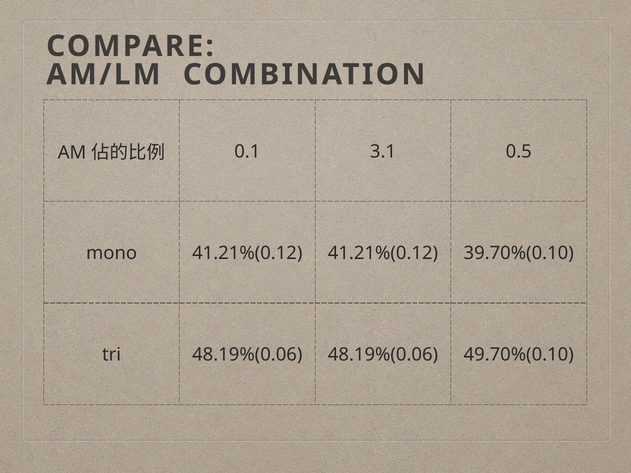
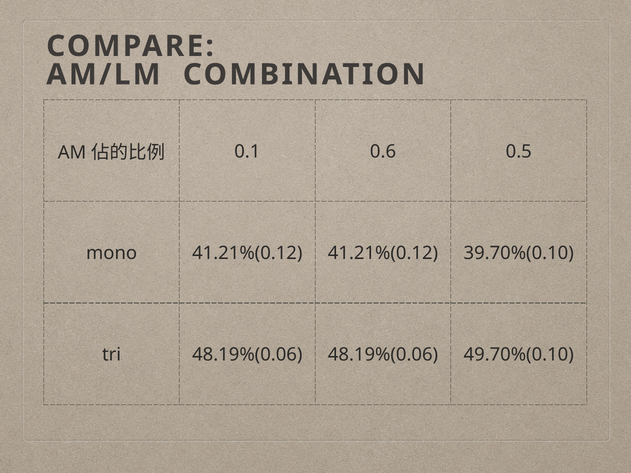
3.1: 3.1 -> 0.6 (383, 152)
